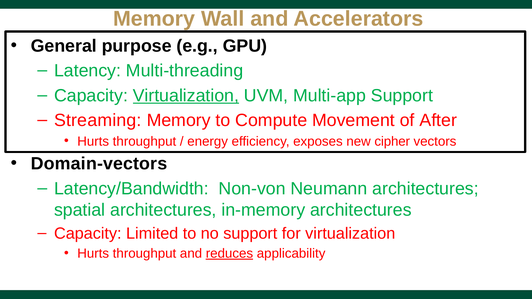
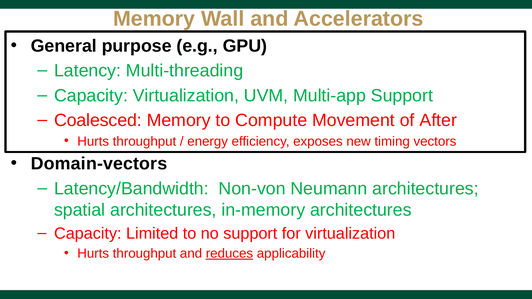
Virtualization underline: present -> none (186, 96)
Streaming: Streaming -> Coalesced (98, 120)
cipher: cipher -> timing (392, 141)
